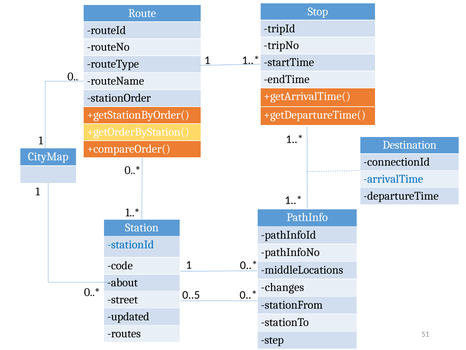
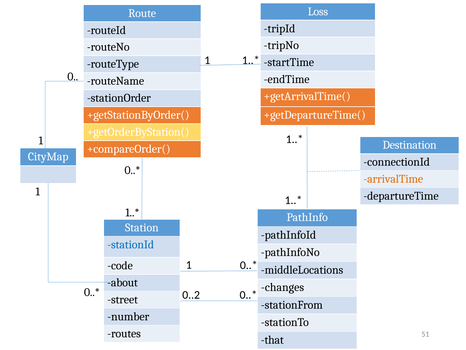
Stop: Stop -> Loss (318, 11)
arrivalTime colour: blue -> orange (393, 179)
0..5: 0..5 -> 0..2 (191, 295)
updated: updated -> number (128, 316)
step: step -> that (272, 339)
